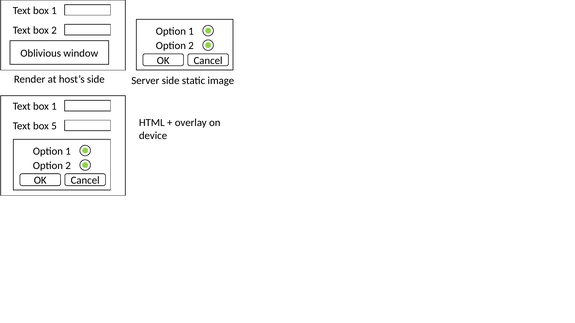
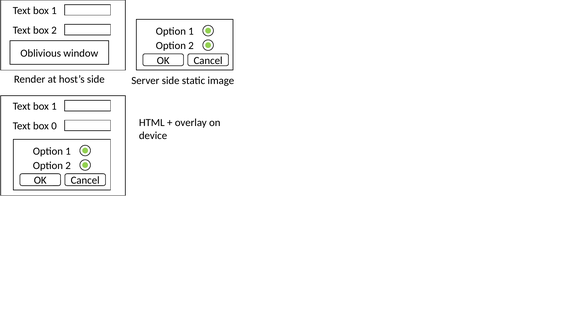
5: 5 -> 0 (54, 126)
